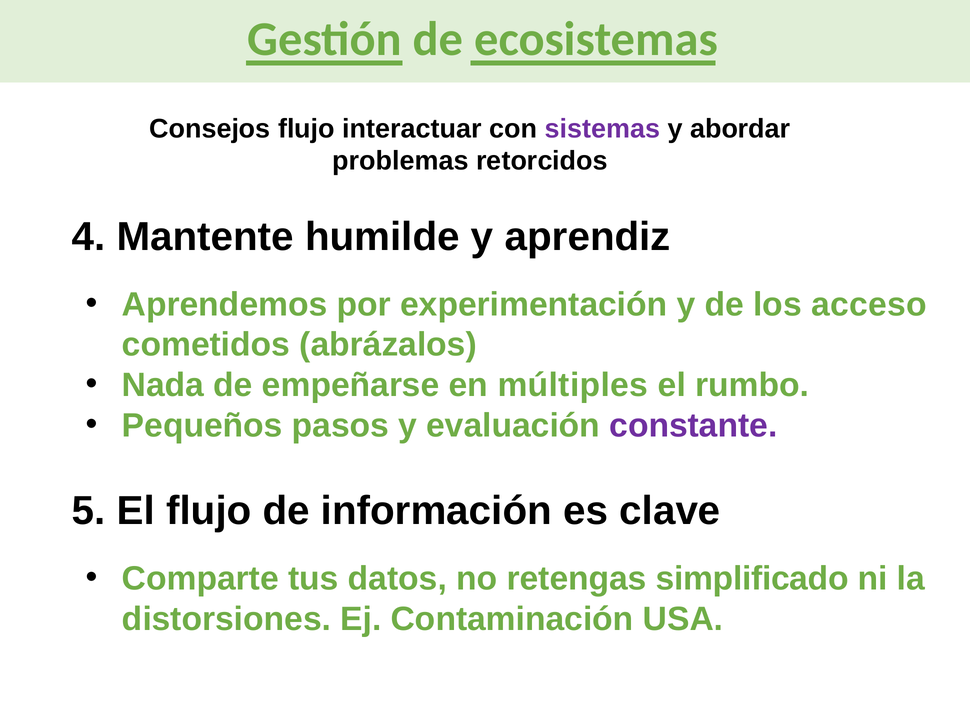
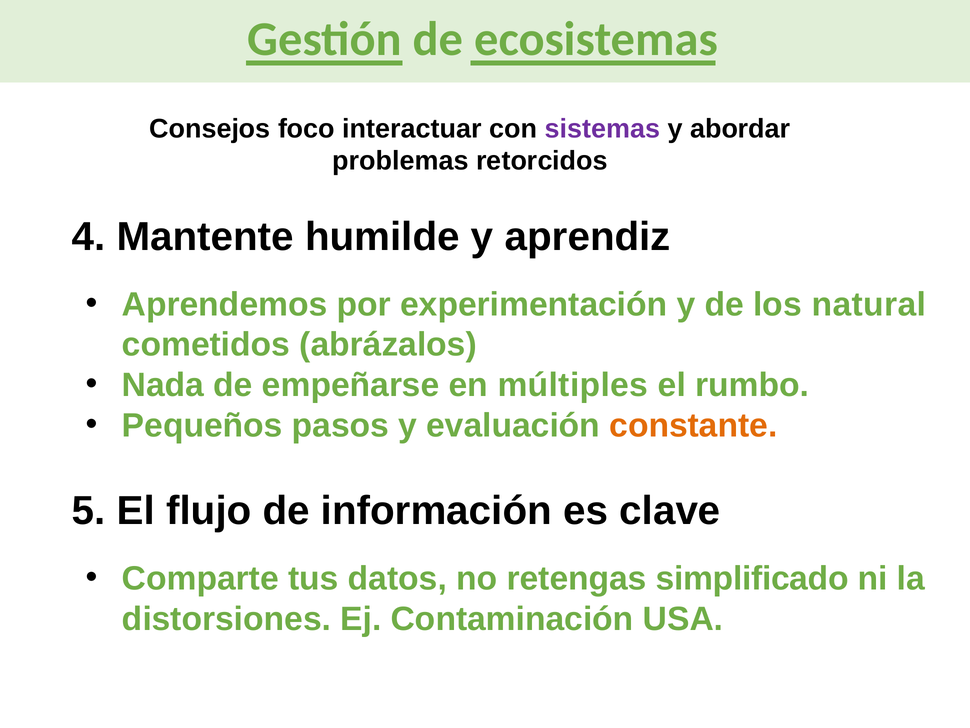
Consejos flujo: flujo -> foco (306, 129)
acceso: acceso -> natural (869, 304)
constante colour: purple -> orange (693, 425)
